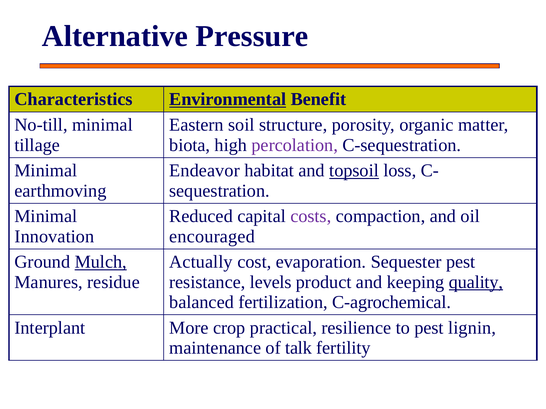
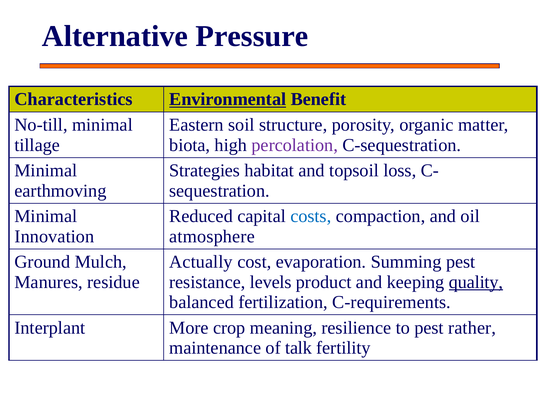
Endeavor: Endeavor -> Strategies (205, 171)
topsoil underline: present -> none (354, 171)
costs colour: purple -> blue (311, 217)
encouraged: encouraged -> atmosphere (212, 237)
Mulch underline: present -> none (101, 262)
Sequester: Sequester -> Summing (406, 262)
C-agrochemical: C-agrochemical -> C-requirements (392, 302)
practical: practical -> meaning (283, 328)
lignin: lignin -> rather (472, 328)
